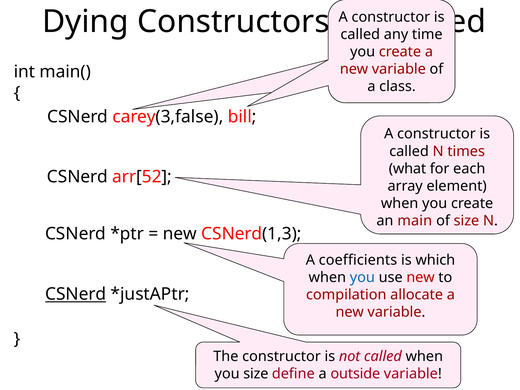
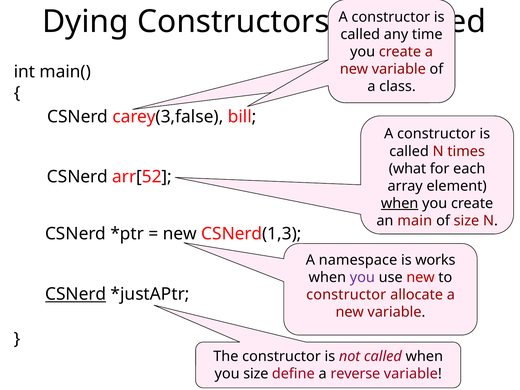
when underline: none -> present (400, 203)
coefficients: coefficients -> namespace (358, 260)
which: which -> works (435, 260)
you colour: blue -> purple (362, 278)
compilation: compilation -> constructor (346, 295)
outside: outside -> reverse (355, 374)
